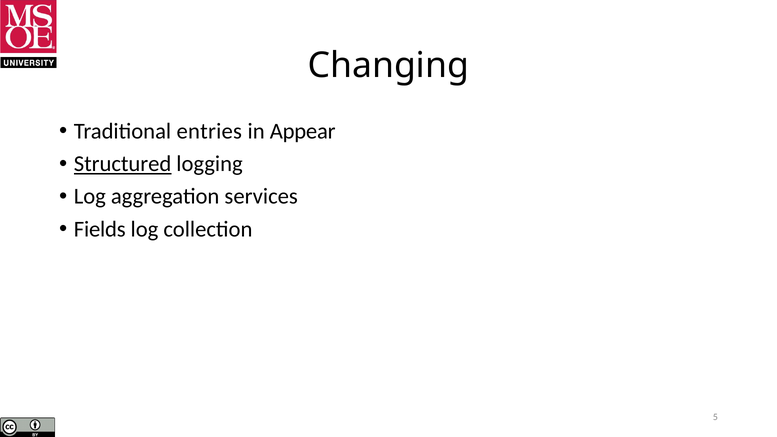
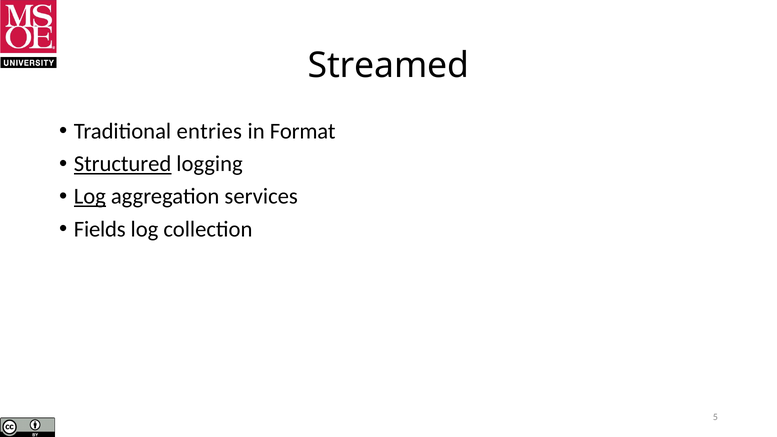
Changing: Changing -> Streamed (388, 65)
Appear: Appear -> Format (303, 131)
Log underline: none -> present (90, 197)
